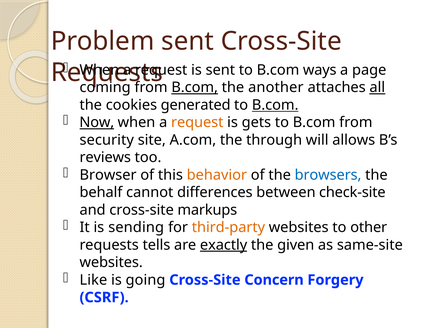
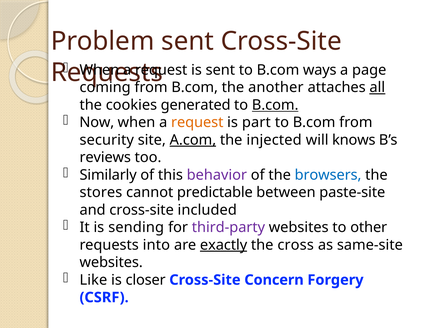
B.com underline: present -> none (195, 87)
Now underline: present -> none (97, 122)
gets: gets -> part (256, 122)
A.com underline: none -> present (193, 140)
through: through -> injected (274, 140)
allows: allows -> knows (354, 140)
Browser: Browser -> Similarly (108, 175)
behavior colour: orange -> purple (217, 175)
behalf: behalf -> stores (101, 192)
differences: differences -> predictable (215, 192)
check-site: check-site -> paste-site (352, 192)
markups: markups -> included (207, 210)
third-party colour: orange -> purple (228, 227)
tells: tells -> into (156, 245)
given: given -> cross (296, 245)
going: going -> closer (146, 280)
